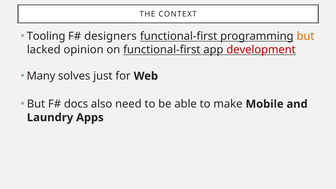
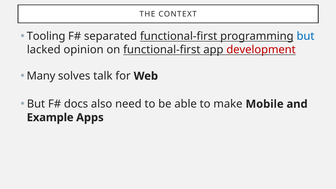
designers: designers -> separated (111, 36)
but colour: orange -> blue (305, 36)
just: just -> talk (103, 76)
Laundry: Laundry -> Example (50, 118)
